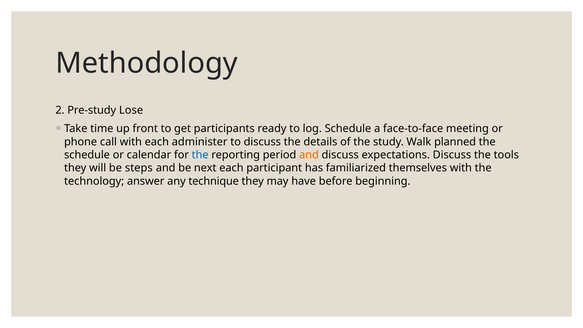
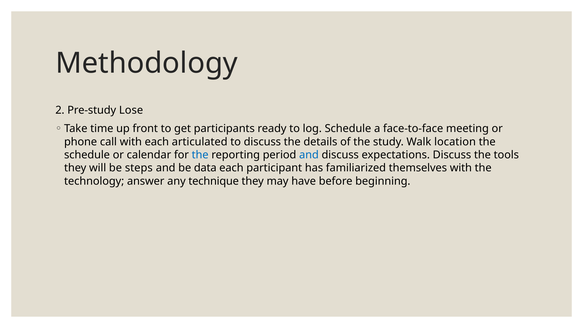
administer: administer -> articulated (200, 142)
planned: planned -> location (455, 142)
and colour: orange -> blue (309, 155)
next: next -> data (205, 168)
